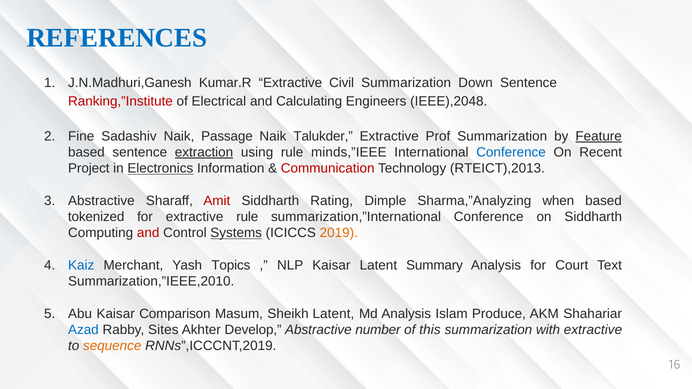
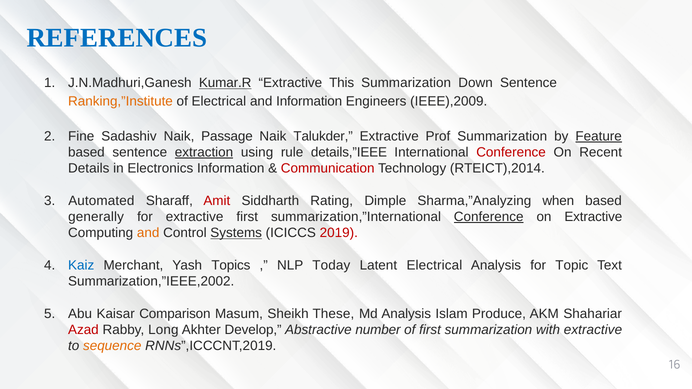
Kumar.R underline: none -> present (225, 83)
Civil: Civil -> This (342, 83)
Ranking,”Institute colour: red -> orange (120, 101)
and Calculating: Calculating -> Information (309, 101)
IEEE),2048: IEEE),2048 -> IEEE),2009 (449, 101)
minds,”IEEE: minds,”IEEE -> details,”IEEE (349, 152)
Conference colour: blue -> red (511, 152)
Project: Project -> Details (89, 169)
Electronics underline: present -> none (160, 169)
RTEICT),2013: RTEICT),2013 -> RTEICT),2014 (497, 169)
Abstractive: Abstractive -> Automated (101, 201)
tokenized: tokenized -> generally (96, 217)
extractive rule: rule -> first (247, 217)
Conference underline: none -> present (489, 217)
on Siddharth: Siddharth -> Extractive (593, 217)
and colour: red -> orange (148, 233)
2019 colour: orange -> red (339, 233)
NLP Kaisar: Kaisar -> Today (331, 265)
Latent Summary: Summary -> Electrical (434, 265)
Court: Court -> Topic (572, 265)
Summarization,”IEEE,2010: Summarization,”IEEE,2010 -> Summarization,”IEEE,2002 (151, 282)
Sheikh Latent: Latent -> These (333, 314)
Azad colour: blue -> red (83, 330)
Sites: Sites -> Long (163, 330)
of this: this -> first (430, 330)
